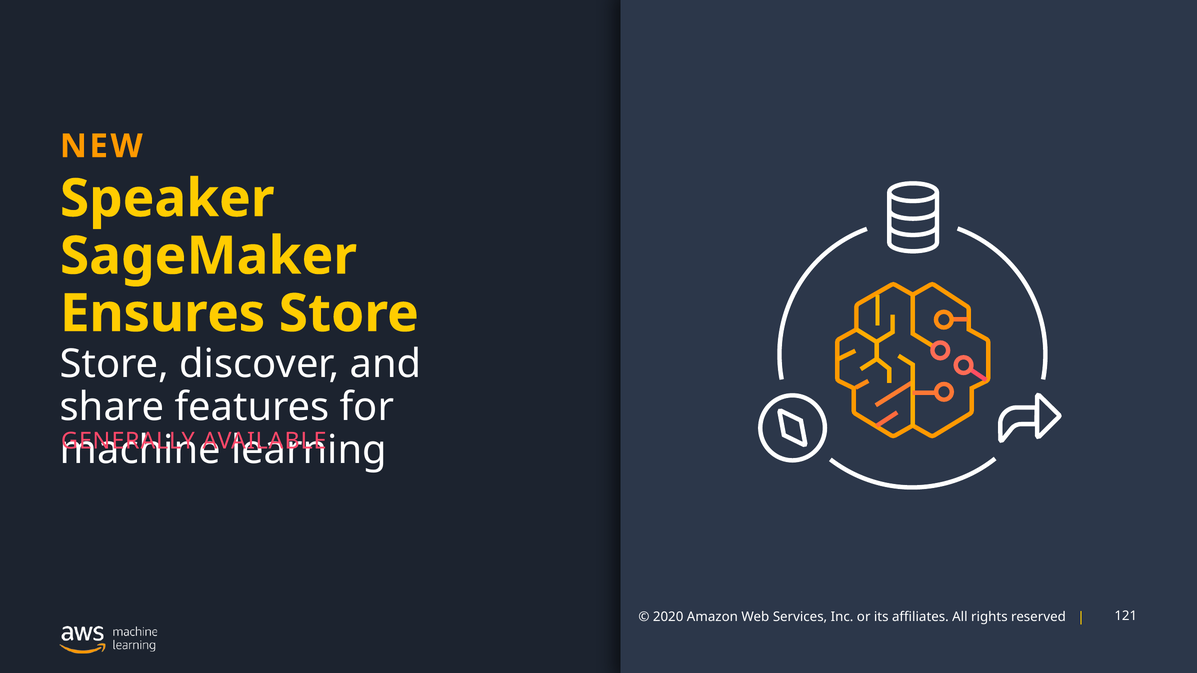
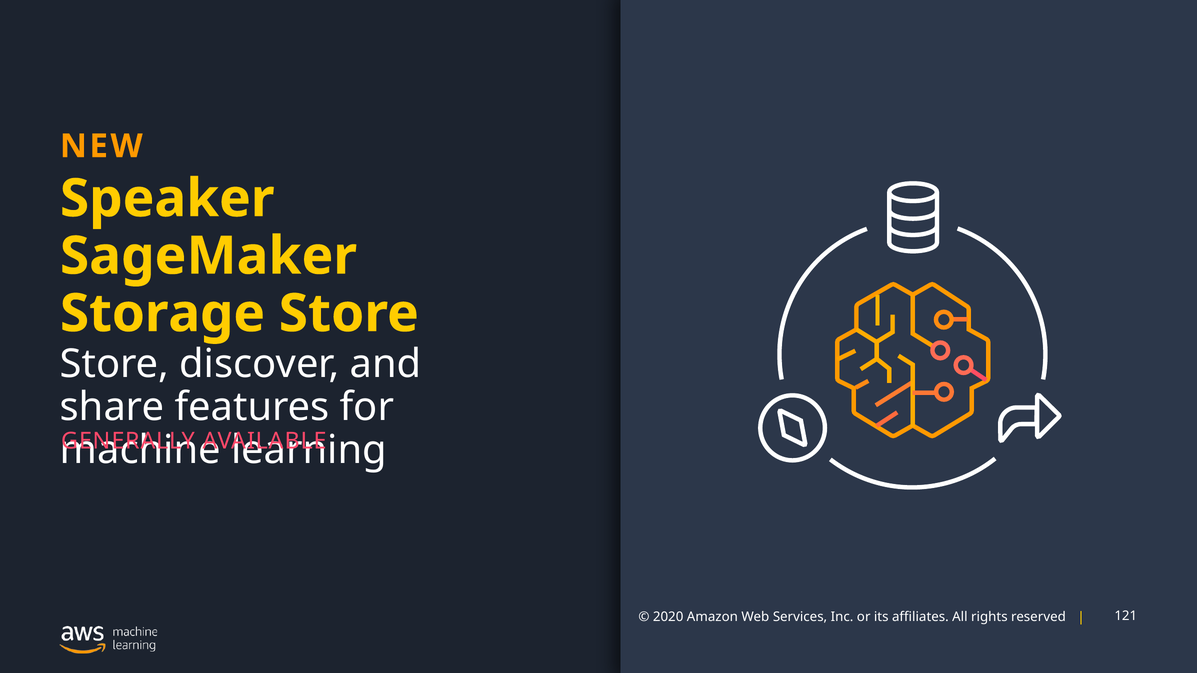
Ensures: Ensures -> Storage (162, 314)
